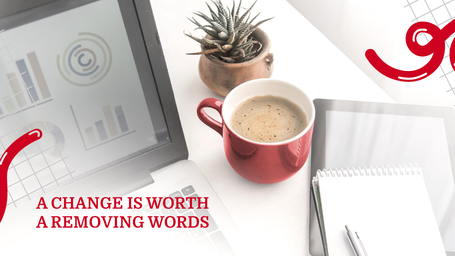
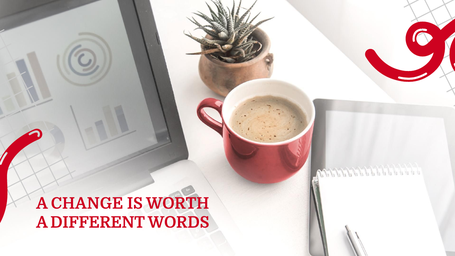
REMOVING: REMOVING -> DIFFERENT (98, 222)
